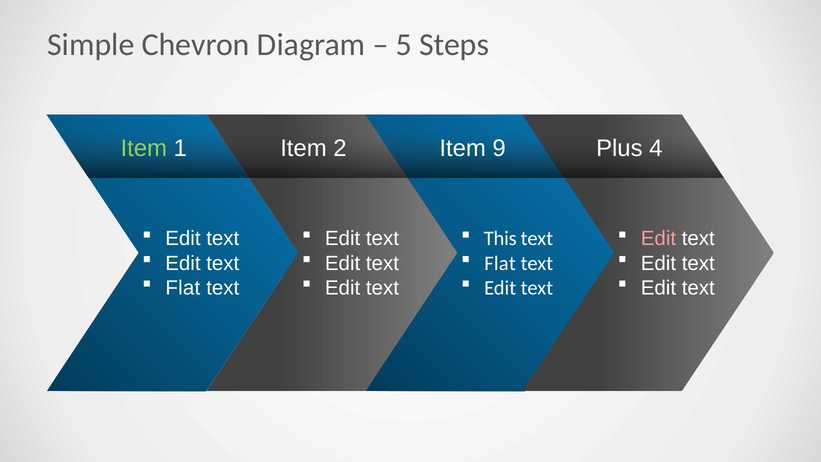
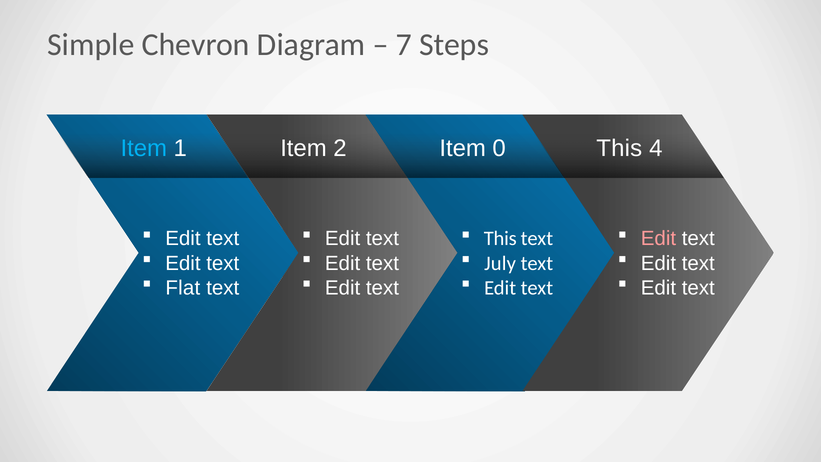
5: 5 -> 7 (404, 45)
Item colour: light green -> light blue (144, 148)
9: 9 -> 0 (499, 148)
Plus: Plus -> This (619, 148)
Flat: Flat -> July (500, 263)
